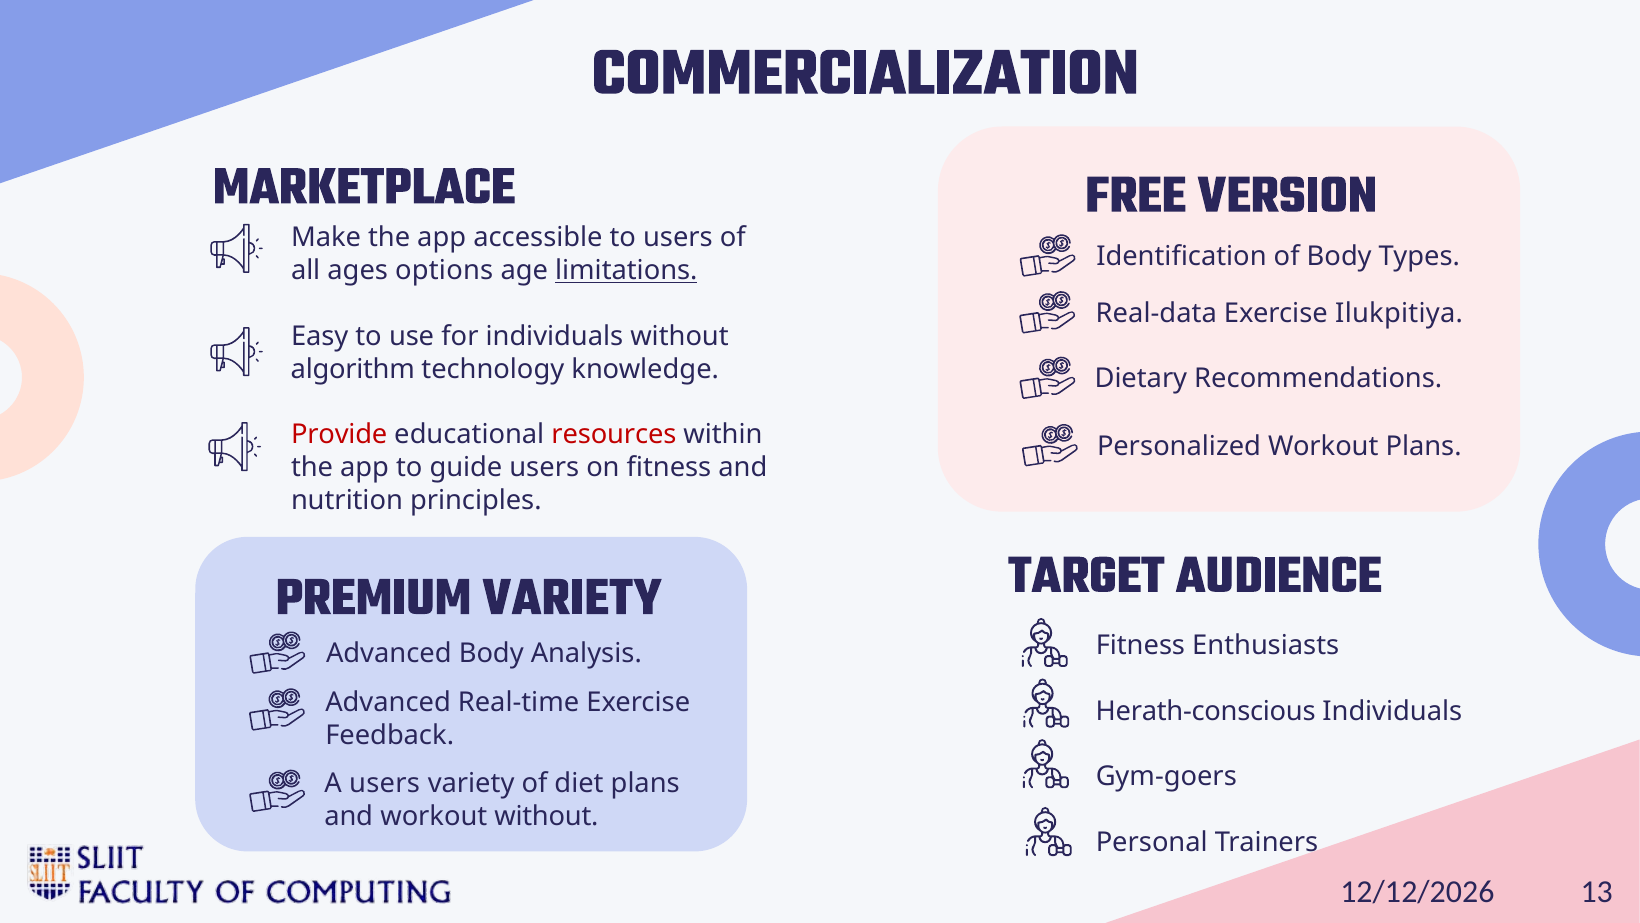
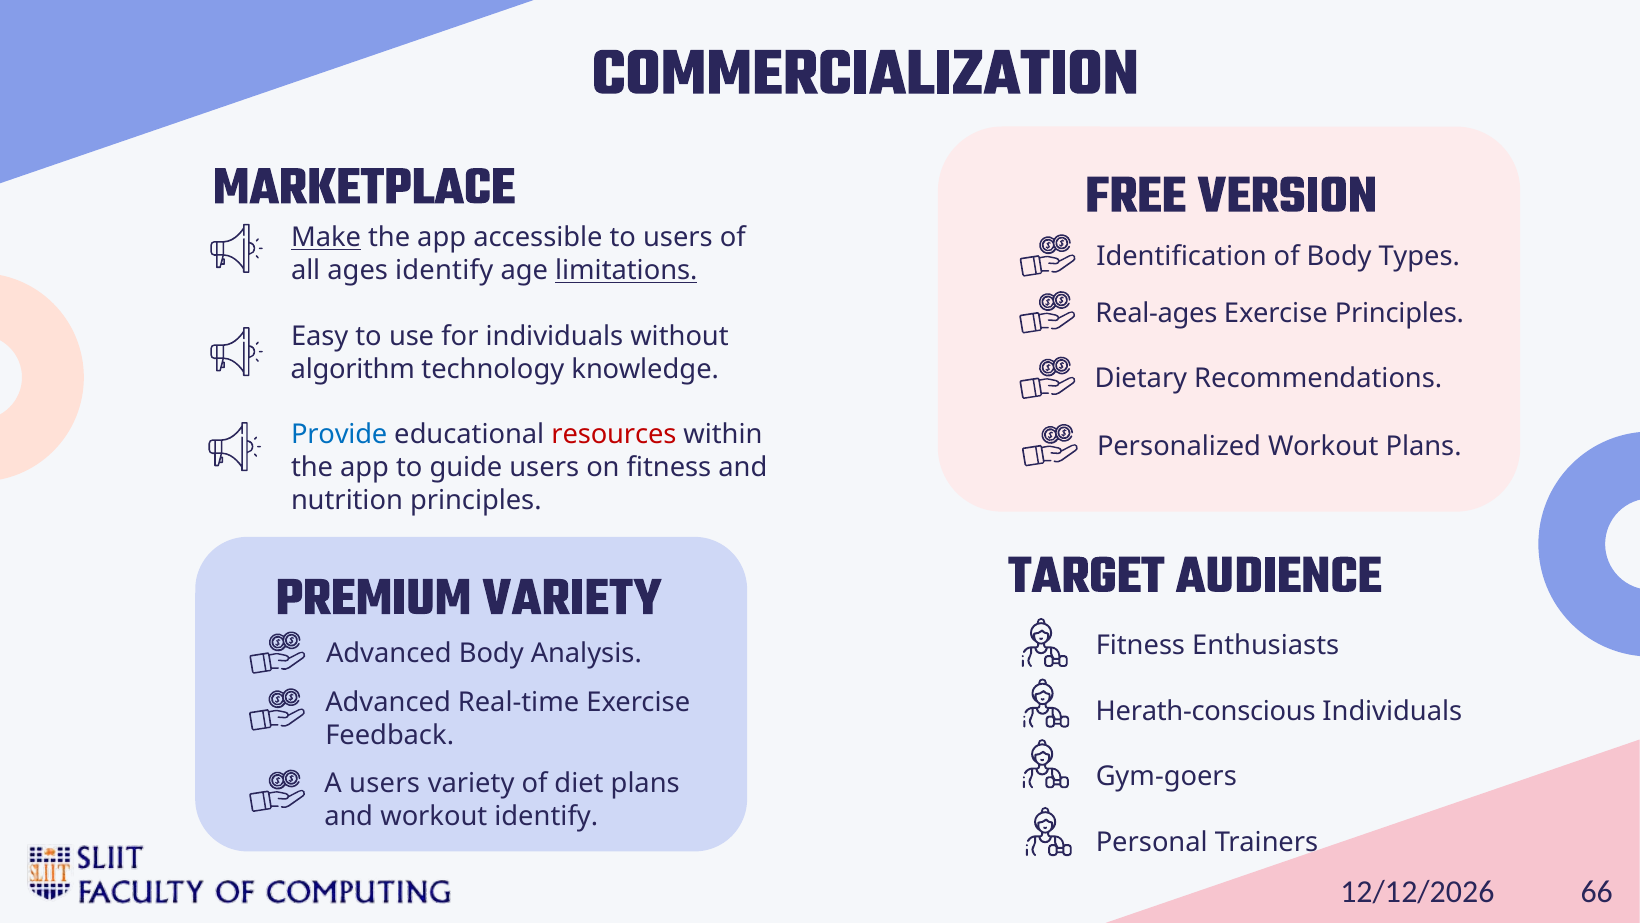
Make underline: none -> present (326, 238)
ages options: options -> identify (444, 270)
Real-data: Real-data -> Real-ages (1156, 313)
Exercise Ilukpitiya: Ilukpitiya -> Principles (1399, 313)
Provide colour: red -> blue (339, 434)
workout without: without -> identify (546, 816)
13: 13 -> 66 (1597, 891)
